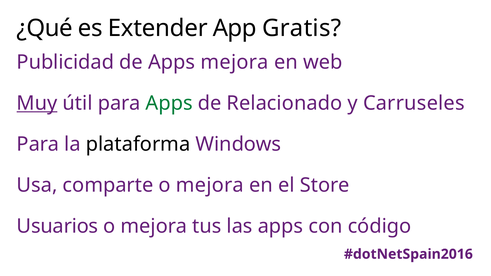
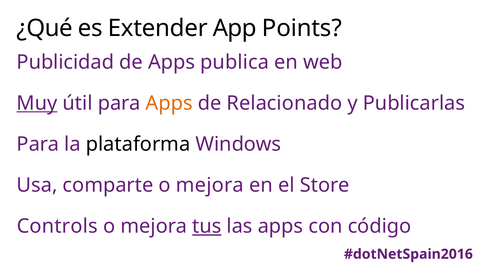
Gratis: Gratis -> Points (302, 28)
Apps mejora: mejora -> publica (235, 62)
Apps colour: green -> orange (169, 103)
Carruseles: Carruseles -> Publicarlas (414, 103)
Usuarios: Usuarios -> Controls (57, 226)
tus underline: none -> present (207, 226)
